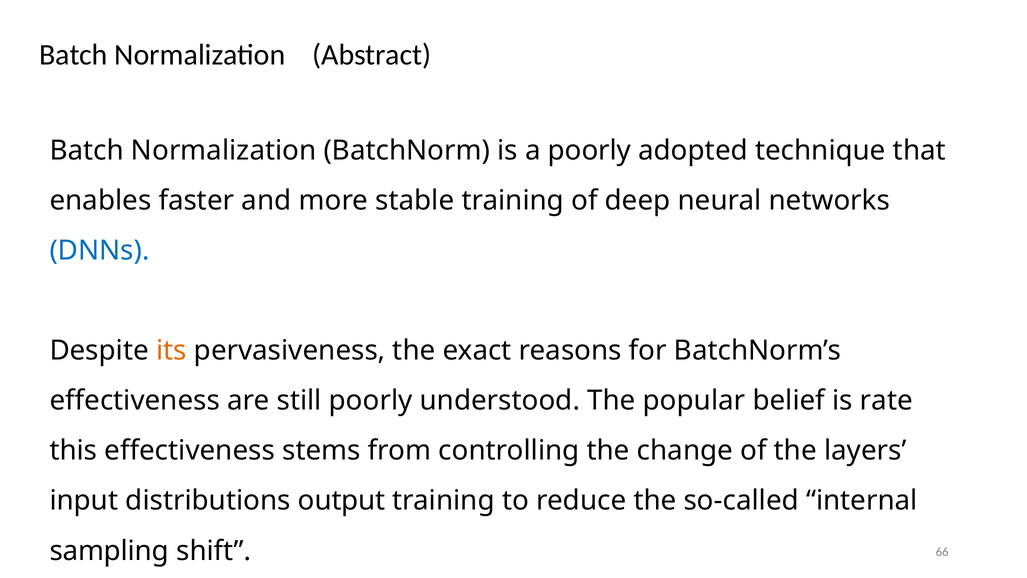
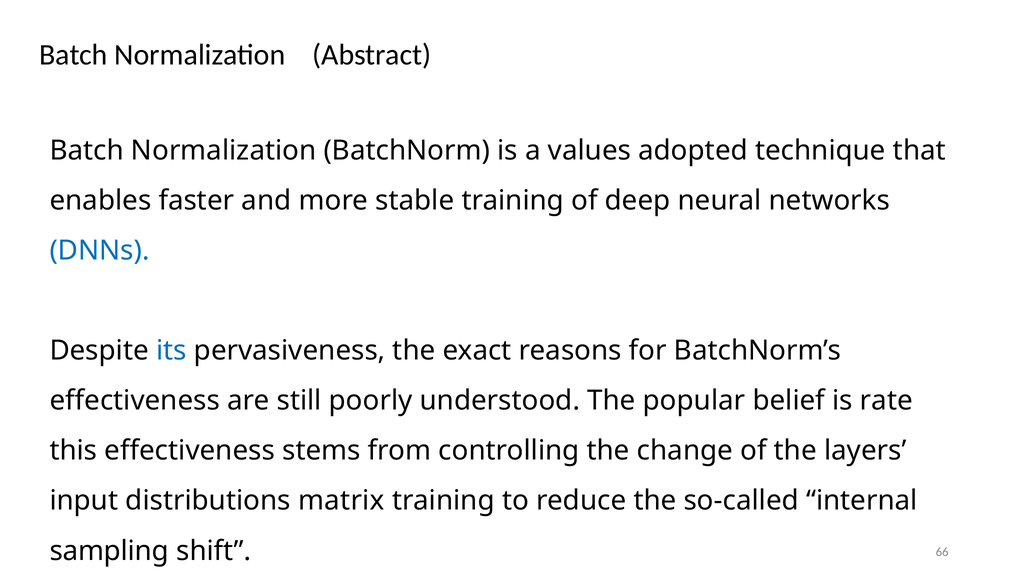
a poorly: poorly -> values (589, 150)
its colour: orange -> blue (171, 350)
output: output -> matrix (341, 501)
